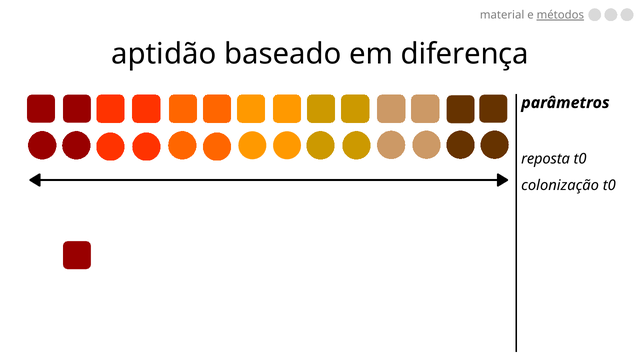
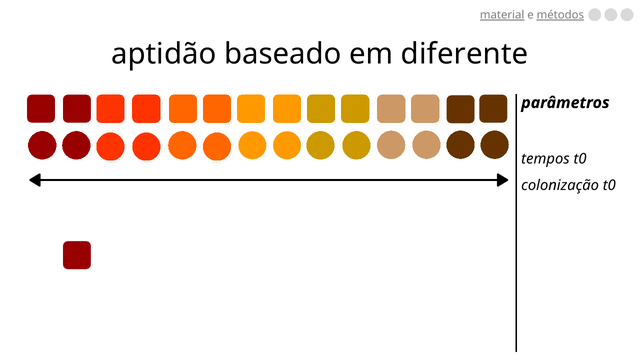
material underline: none -> present (502, 15)
diferença: diferença -> diferente (465, 54)
reposta: reposta -> tempos (545, 159)
